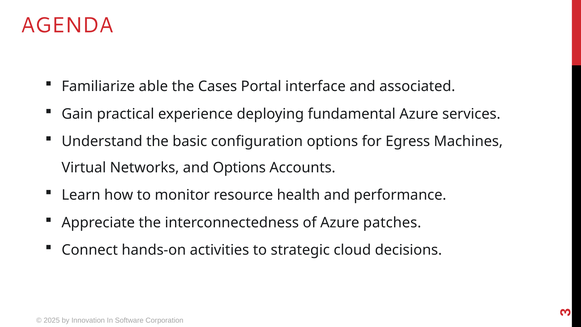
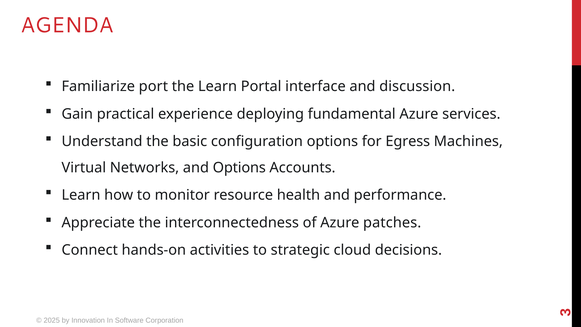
able: able -> port (153, 86)
the Cases: Cases -> Learn (218, 86)
associated: associated -> discussion (417, 86)
